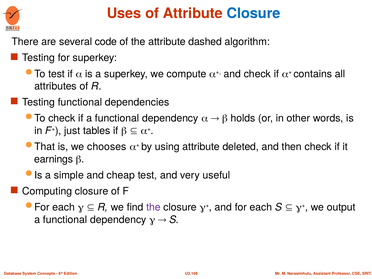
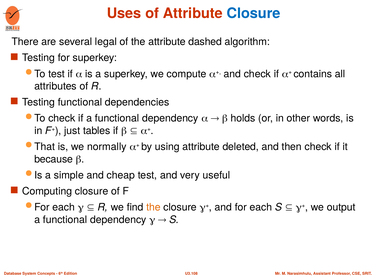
code: code -> legal (106, 42)
chooses: chooses -> normally (107, 147)
earnings: earnings -> because (54, 159)
the colour: purple -> orange (153, 207)
